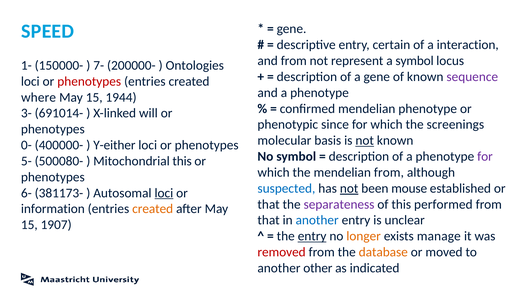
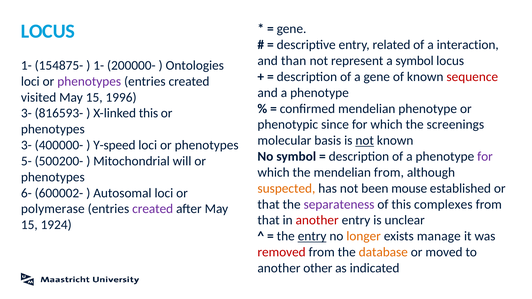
SPEED: SPEED -> LOCUS (48, 31)
certain: certain -> related (391, 45)
and from: from -> than (294, 61)
150000-: 150000- -> 154875- (59, 65)
7-: 7- -> 1- (99, 65)
sequence colour: purple -> red (472, 77)
phenotypes colour: red -> purple (89, 81)
where: where -> visited (39, 97)
1944: 1944 -> 1996 (121, 97)
691014-: 691014- -> 816593- (59, 113)
X-linked will: will -> this (148, 113)
0-: 0- -> 3- (26, 145)
Y-either: Y-either -> Y-speed (114, 145)
500080-: 500080- -> 500200- (59, 161)
Mitochondrial this: this -> will (182, 161)
suspected colour: blue -> orange (286, 189)
not underline: present -> none (349, 189)
381173-: 381173- -> 600002- (59, 193)
loci underline: present -> none (164, 193)
performed: performed -> complexes (443, 205)
information: information -> polymerase (53, 209)
created colour: orange -> purple (153, 209)
another colour: blue -> red (317, 220)
1907: 1907 -> 1924 (56, 225)
